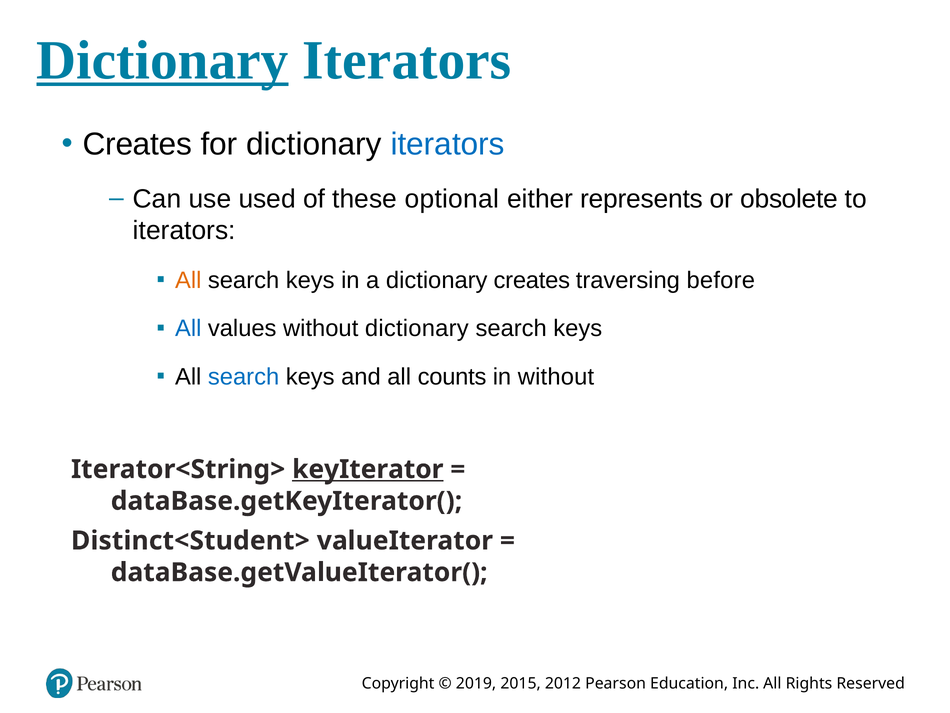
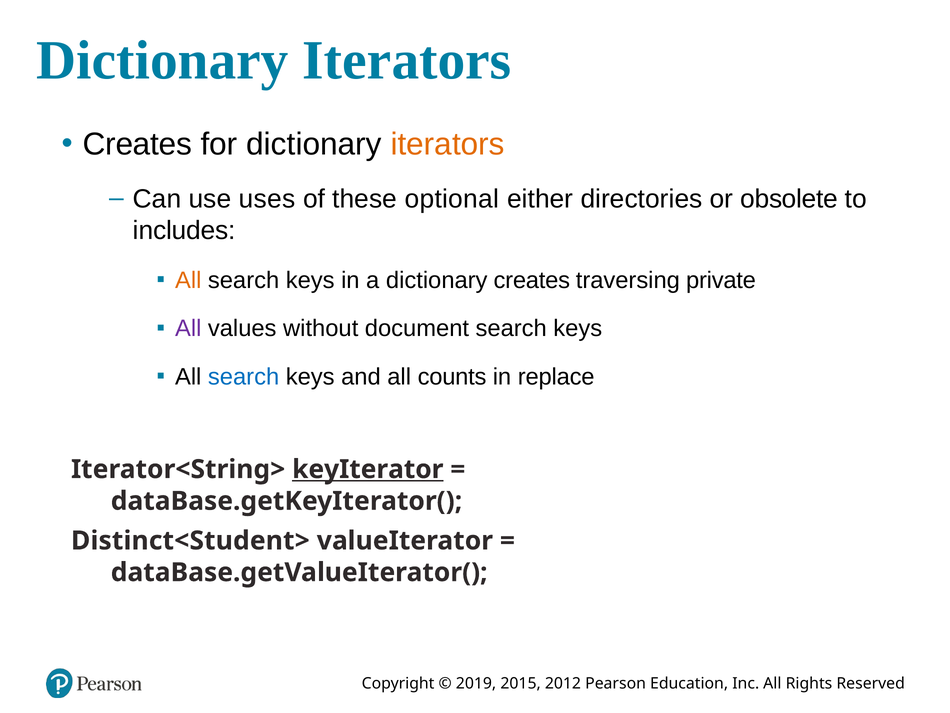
Dictionary underline: present -> none (162, 60)
iterators colour: blue -> orange (448, 144)
used: used -> uses (267, 199)
represents: represents -> directories (641, 199)
iterators: iterators -> includes (184, 230)
before: before -> private (721, 280)
All colour: blue -> purple (188, 328)
without dictionary: dictionary -> document (417, 328)
in without: without -> replace (556, 377)
